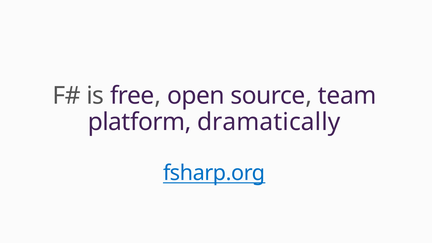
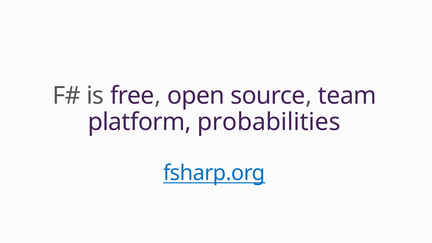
dramatically: dramatically -> probabilities (269, 122)
